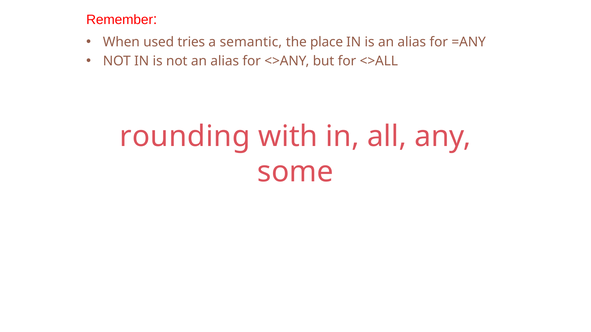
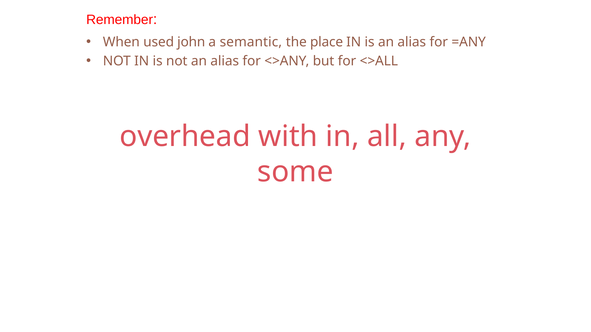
tries: tries -> john (191, 42)
rounding: rounding -> overhead (185, 136)
